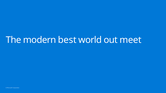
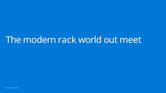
best: best -> rack (67, 40)
